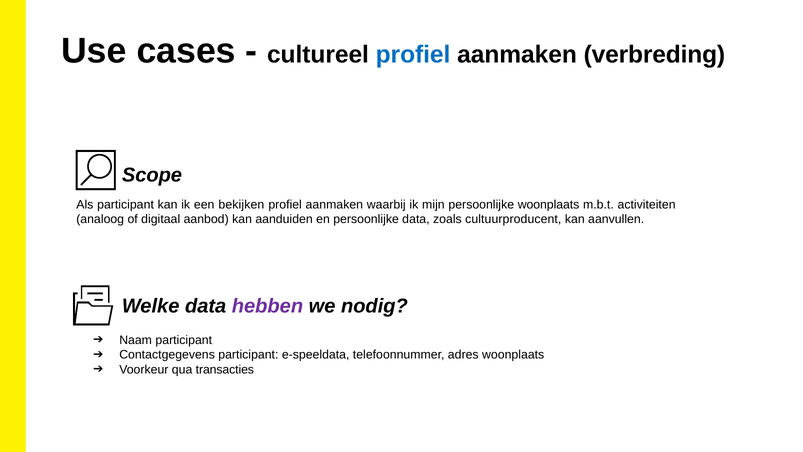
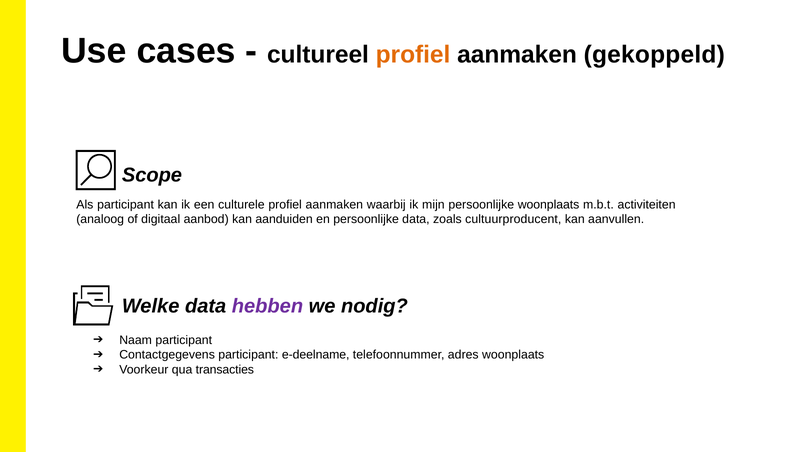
profiel colour: blue -> orange (413, 55)
verbreding: verbreding -> gekoppeld (654, 55)
bekijken: bekijken -> culturele (241, 205)
e-speeldata: e-speeldata -> e-deelname (316, 355)
